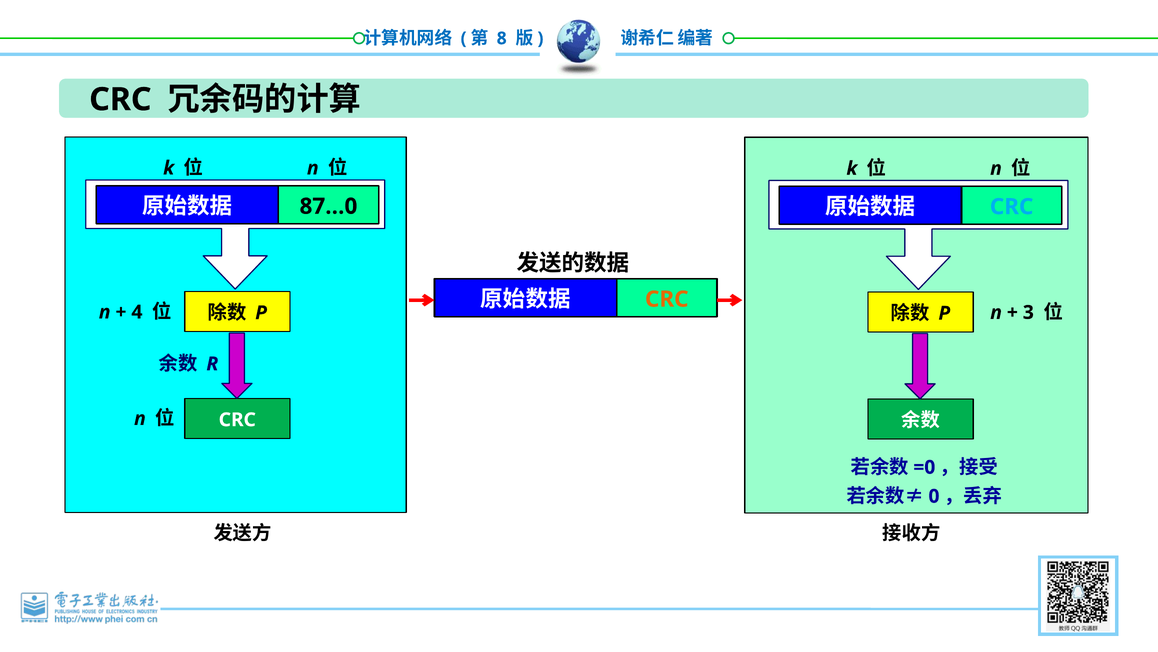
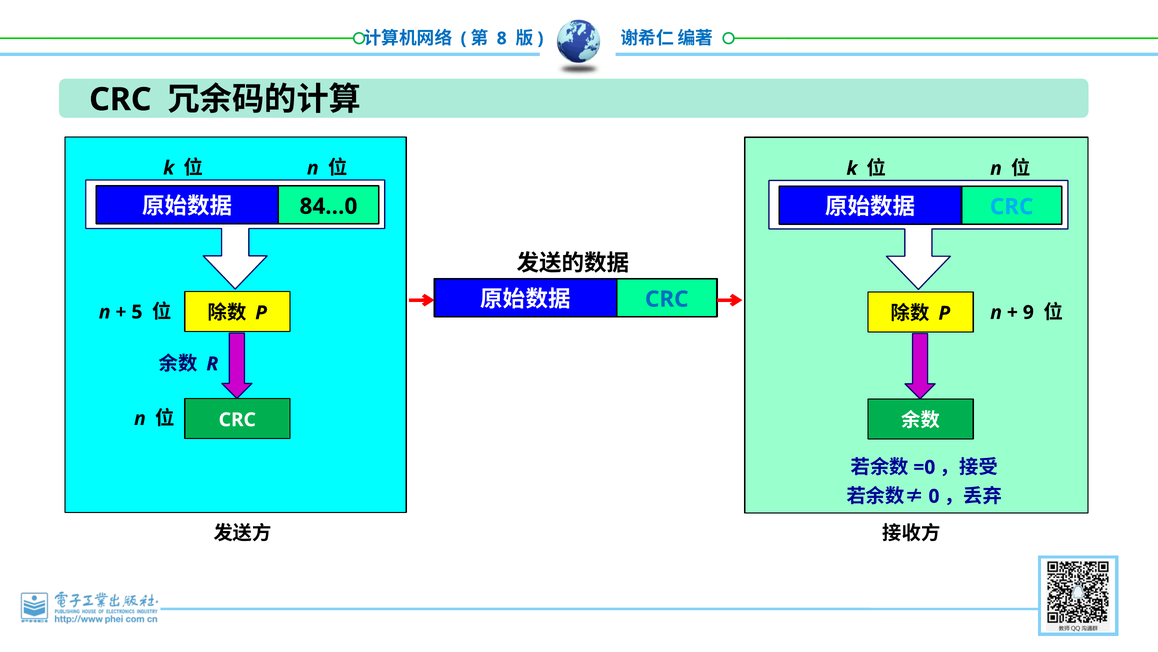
87…0: 87…0 -> 84…0 (328, 206)
CRC colour: orange -> blue (667, 299)
3: 3 -> 9 (1028, 312)
4: 4 -> 5 (137, 312)
